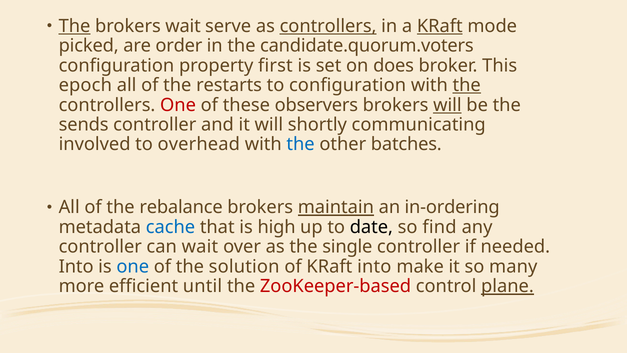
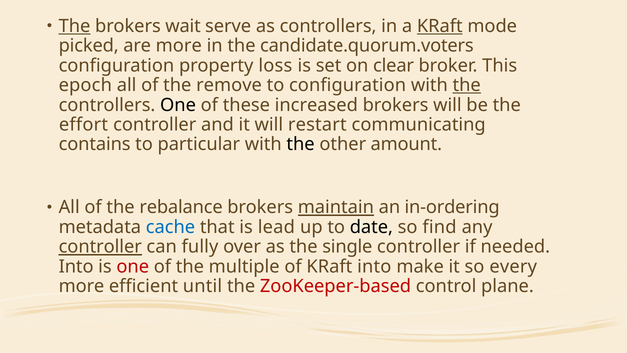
controllers underline: present -> none (328, 26)
are order: order -> more (179, 46)
first: first -> loss (275, 65)
does: does -> clear (394, 65)
restarts: restarts -> remove (229, 85)
One colour: red -> black (178, 105)
observers: observers -> increased (316, 105)
will underline: present -> none (447, 105)
sends: sends -> effort (83, 125)
shortly: shortly -> restart (317, 125)
involved: involved -> contains (95, 144)
overhead: overhead -> particular (199, 144)
the colour: blue -> black (301, 144)
batches: batches -> amount (406, 144)
high: high -> lead (276, 227)
controller underline: none -> present (100, 247)
can wait: wait -> fully (200, 247)
one colour: blue -> red (133, 266)
solution: solution -> multiple (244, 266)
many: many -> every (513, 266)
plane underline: present -> none (507, 286)
